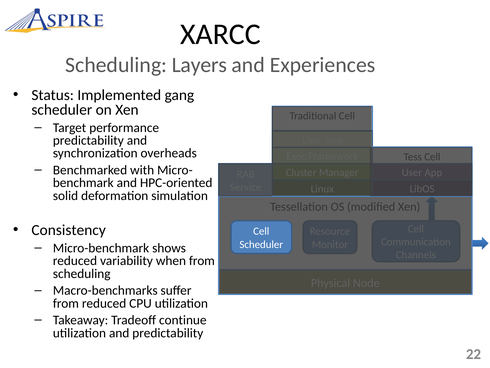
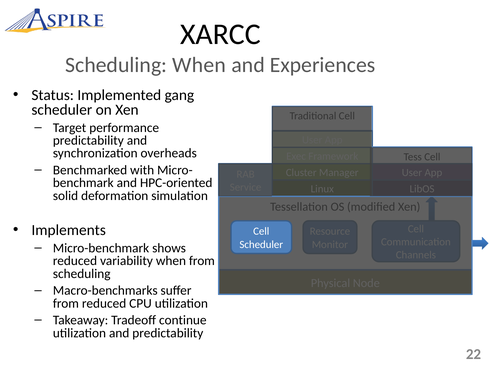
Scheduling Layers: Layers -> When (199, 65)
Consistency: Consistency -> Implements (69, 230)
